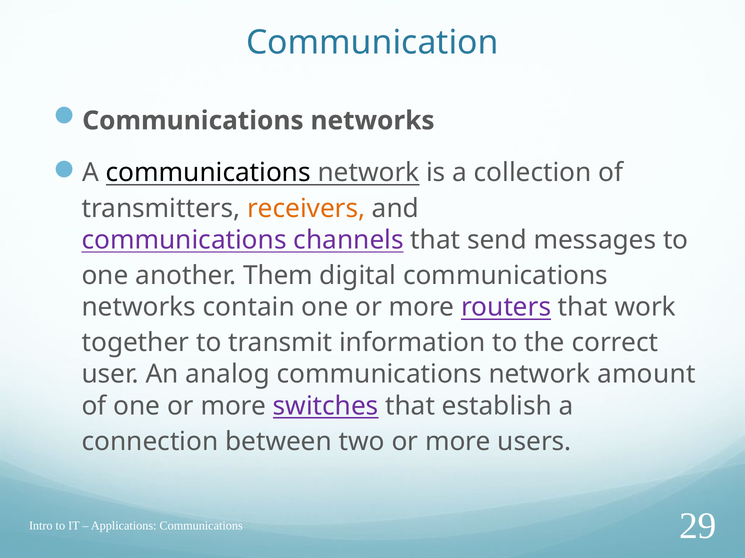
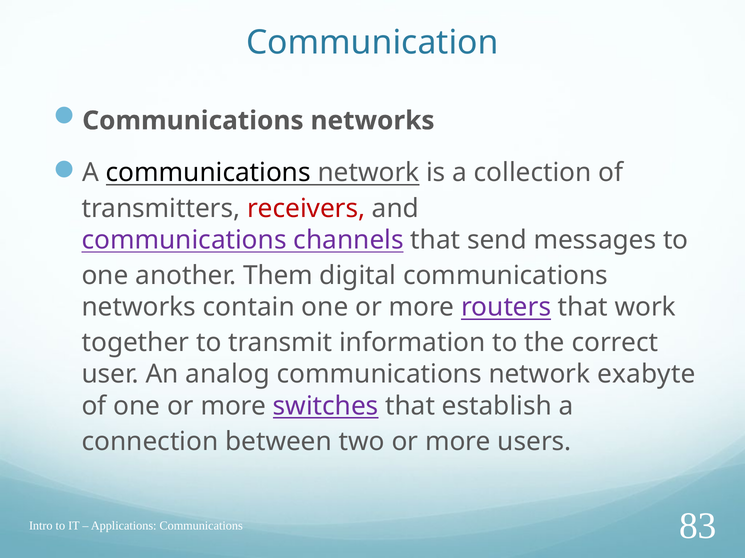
receivers colour: orange -> red (306, 209)
amount: amount -> exabyte (646, 375)
29: 29 -> 83 (698, 527)
